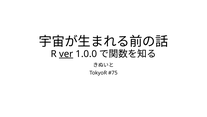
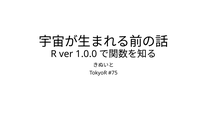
ver underline: present -> none (66, 54)
